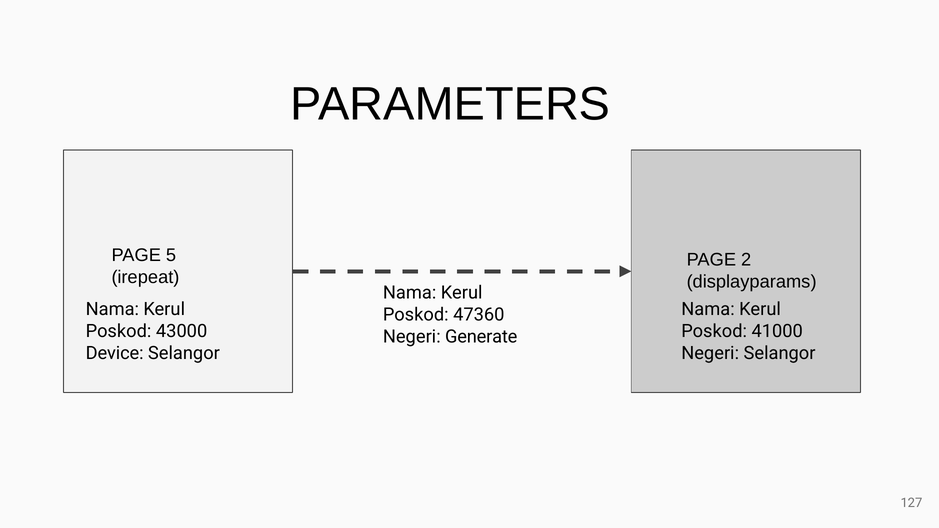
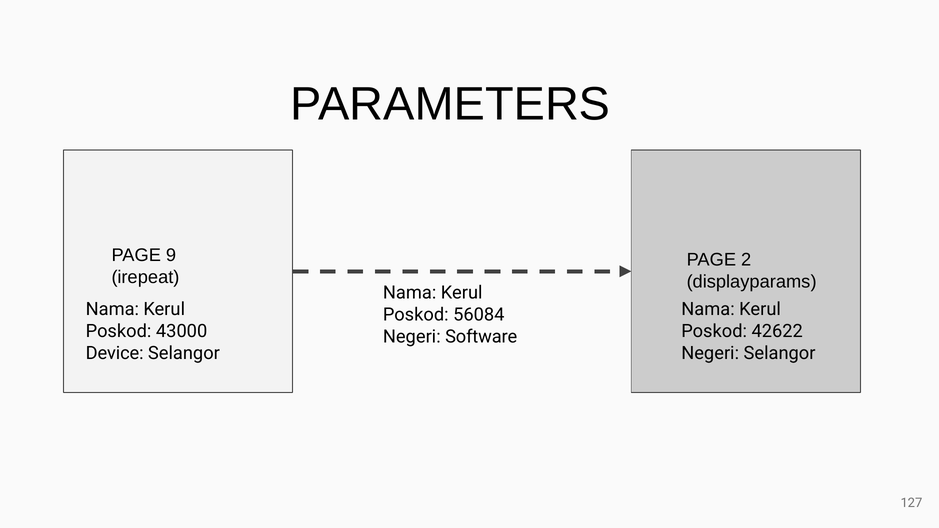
5: 5 -> 9 (171, 255)
47360: 47360 -> 56084 (479, 315)
41000: 41000 -> 42622 (777, 331)
Generate: Generate -> Software (481, 337)
